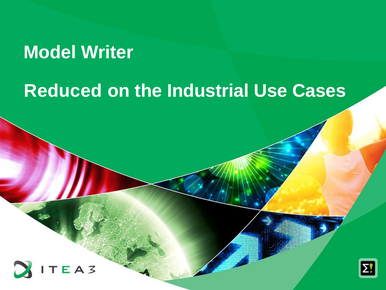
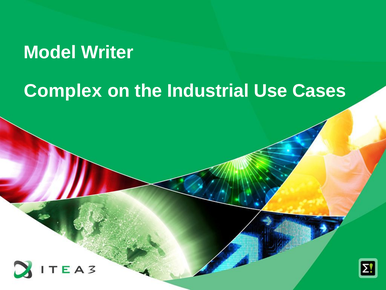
Reduced: Reduced -> Complex (63, 91)
